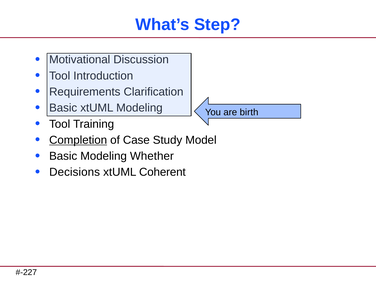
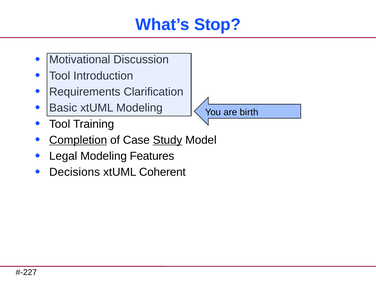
Step: Step -> Stop (217, 25)
Study underline: none -> present (168, 140)
Basic: Basic -> Legal (63, 156)
Whether: Whether -> Features (152, 156)
